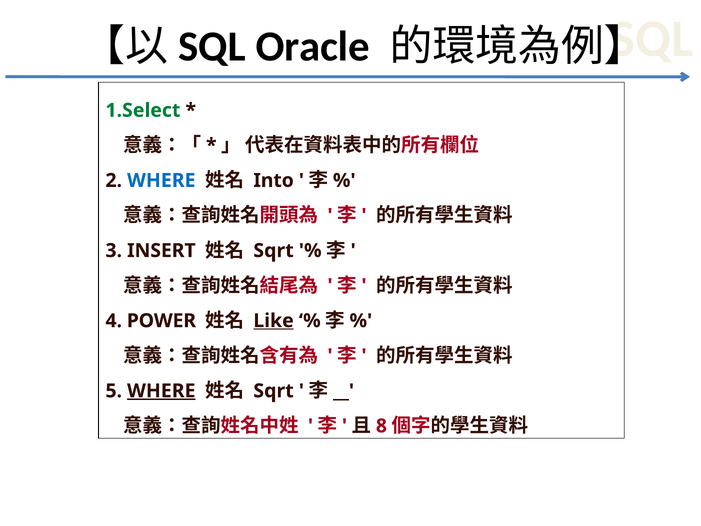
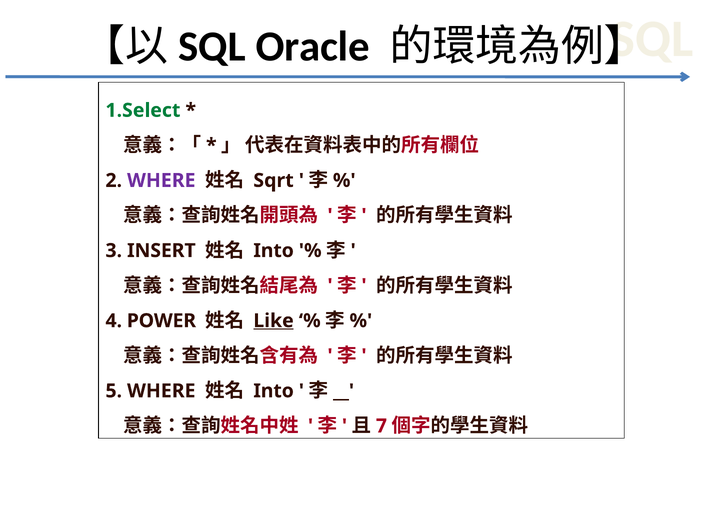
WHERE colour: blue -> purple (161, 180)
Into: Into -> Sqrt (274, 180)
Sqrt: Sqrt -> Into (274, 251)
WHERE underline: present -> none (161, 391)
Sqrt: Sqrt -> Into (274, 391)
8: 8 -> 7 (381, 426)
